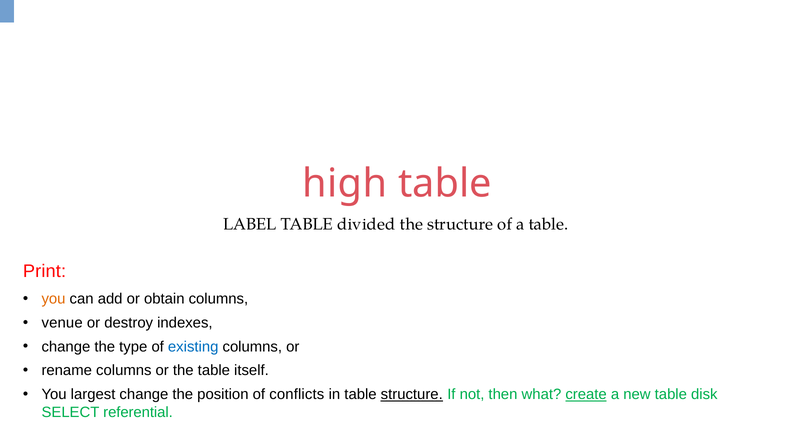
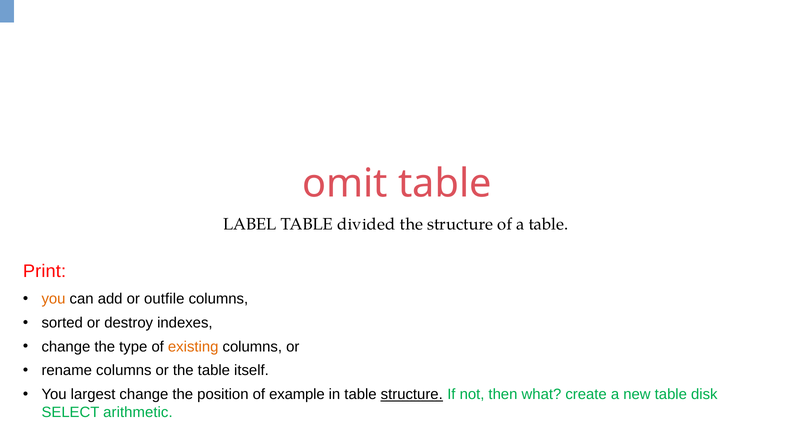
high: high -> omit (345, 183)
obtain: obtain -> outfile (164, 299)
venue: venue -> sorted (62, 323)
existing colour: blue -> orange (193, 346)
conflicts: conflicts -> example (297, 394)
create underline: present -> none (586, 394)
referential: referential -> arithmetic (138, 412)
